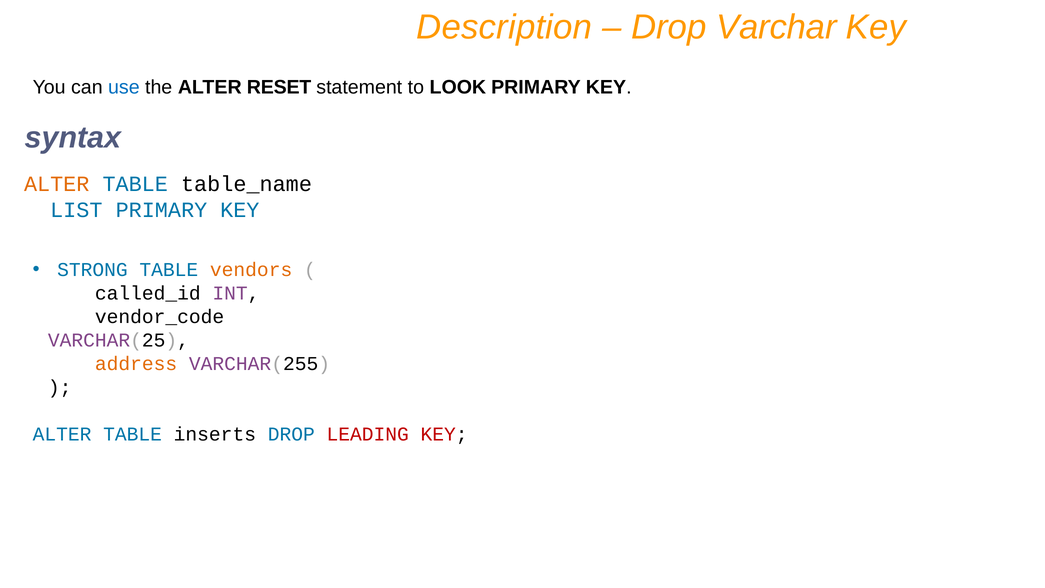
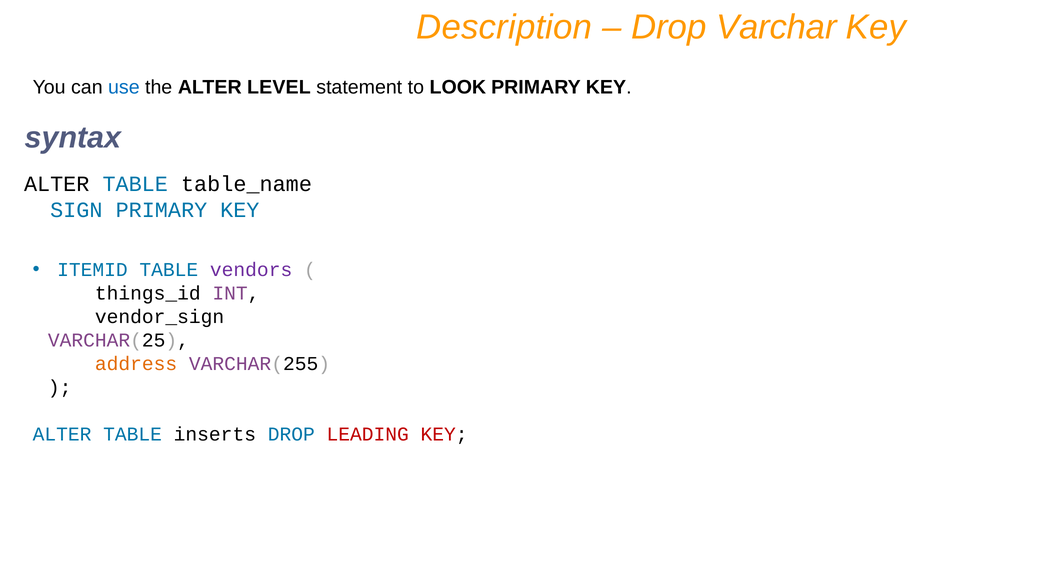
RESET: RESET -> LEVEL (279, 87)
ALTER colour: orange -> black (57, 184)
LIST: LIST -> SIGN (76, 210)
STRONG: STRONG -> ITEMID (92, 270)
vendors colour: orange -> purple (251, 270)
called_id: called_id -> things_id (148, 293)
vendor_code: vendor_code -> vendor_sign (160, 317)
